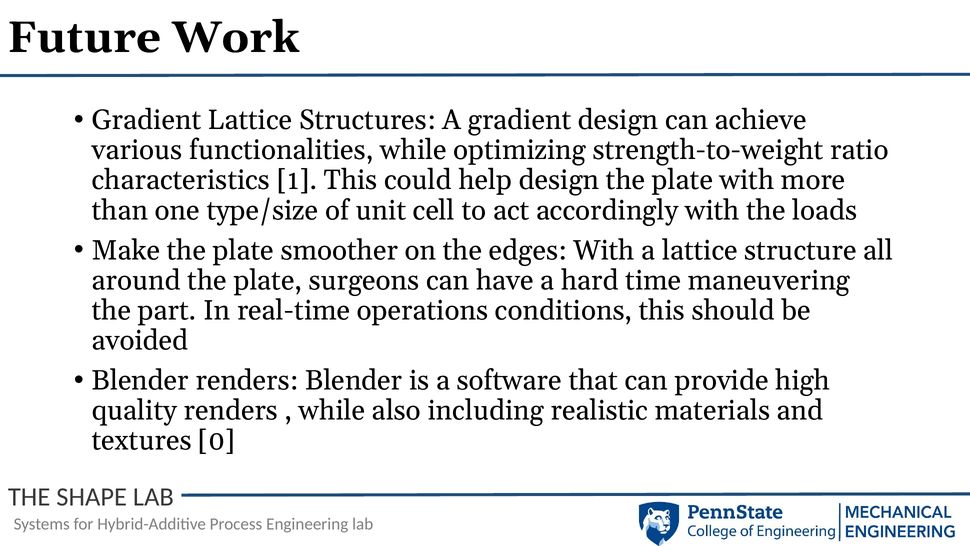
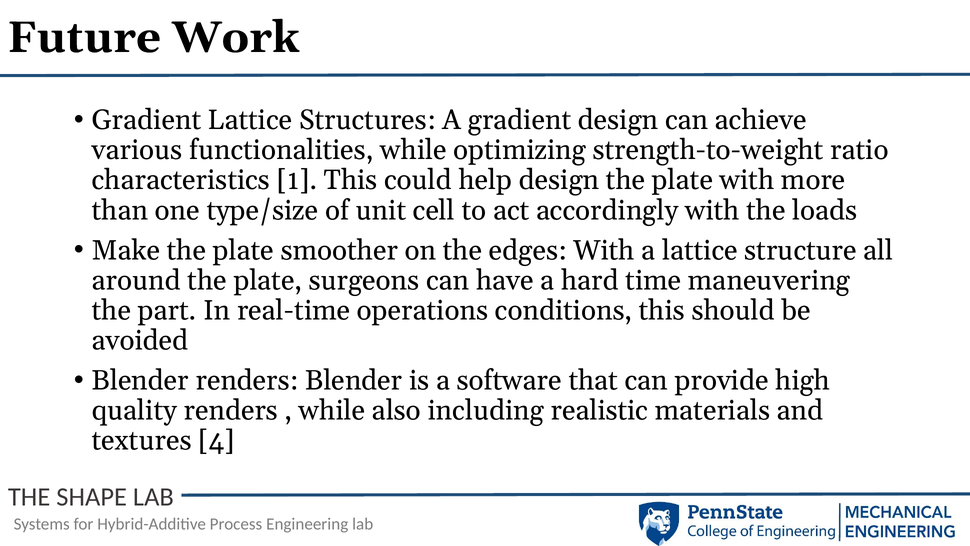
0: 0 -> 4 (217, 440)
